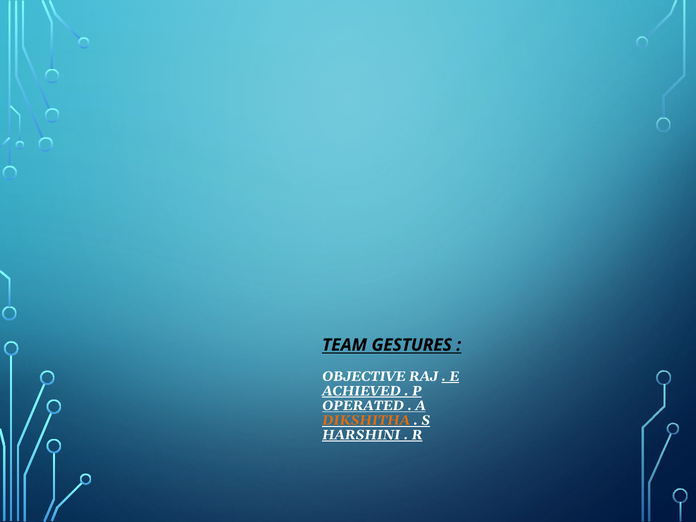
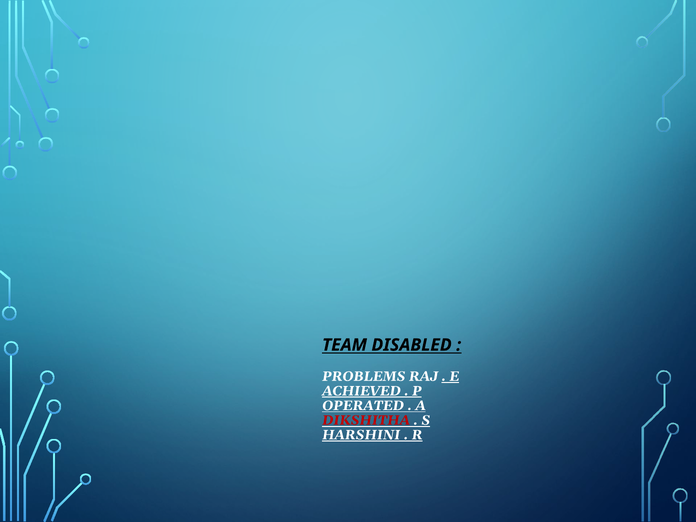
GESTURES: GESTURES -> DISABLED (412, 345)
OBJECTIVE: OBJECTIVE -> PROBLEMS (364, 376)
DIKSHITHA colour: orange -> red (366, 420)
